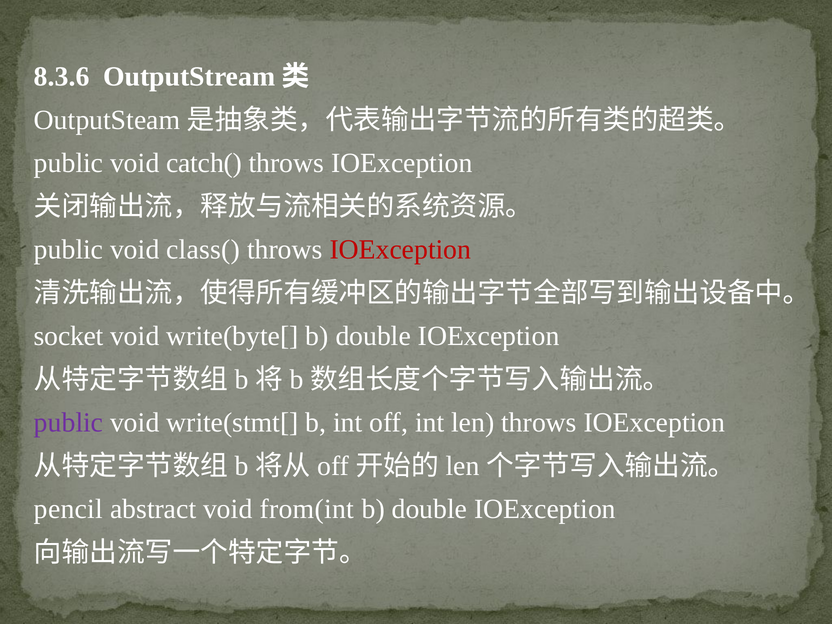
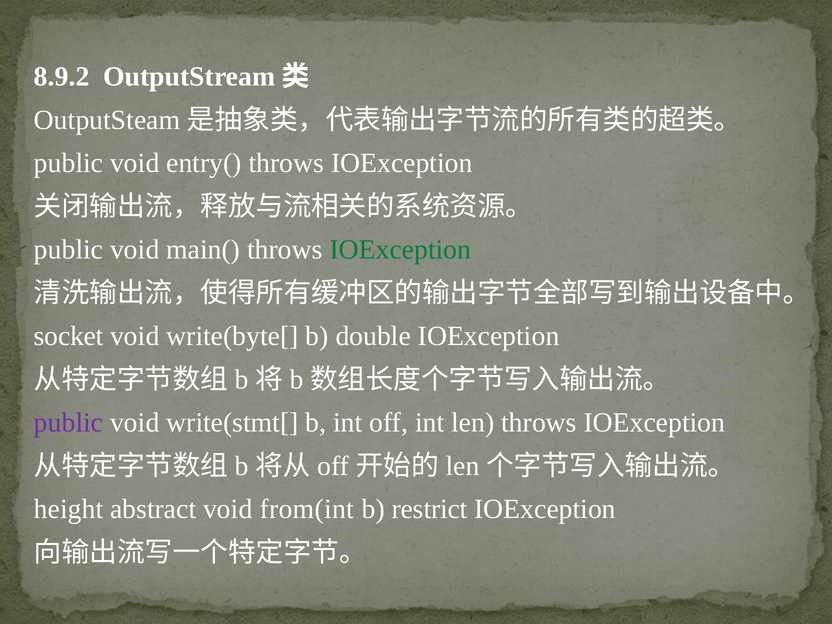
8.3.6: 8.3.6 -> 8.9.2 (62, 77)
catch(: catch( -> entry( (204, 163)
class(: class( -> main( (203, 250)
IOException colour: red -> green (400, 250)
pencil: pencil -> height (69, 509)
double: double -> restrict (430, 509)
